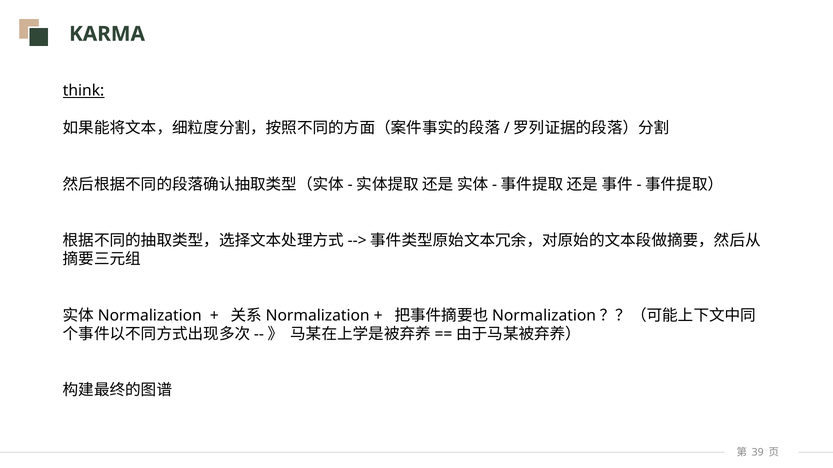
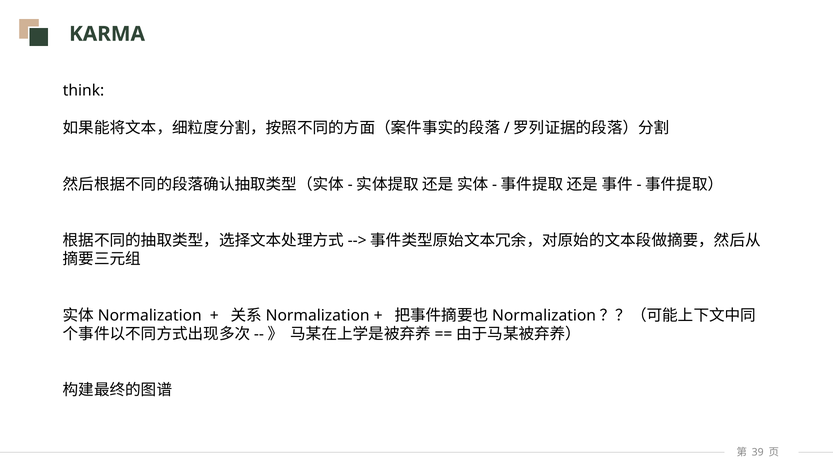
think underline: present -> none (84, 91)
